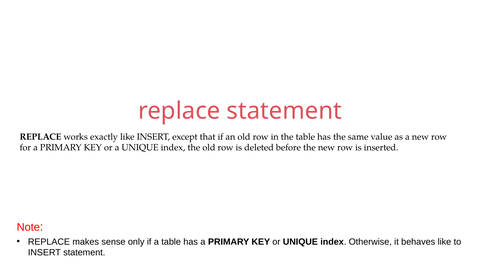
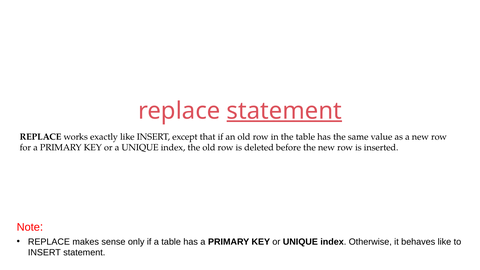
statement underline: none -> present (284, 111)
